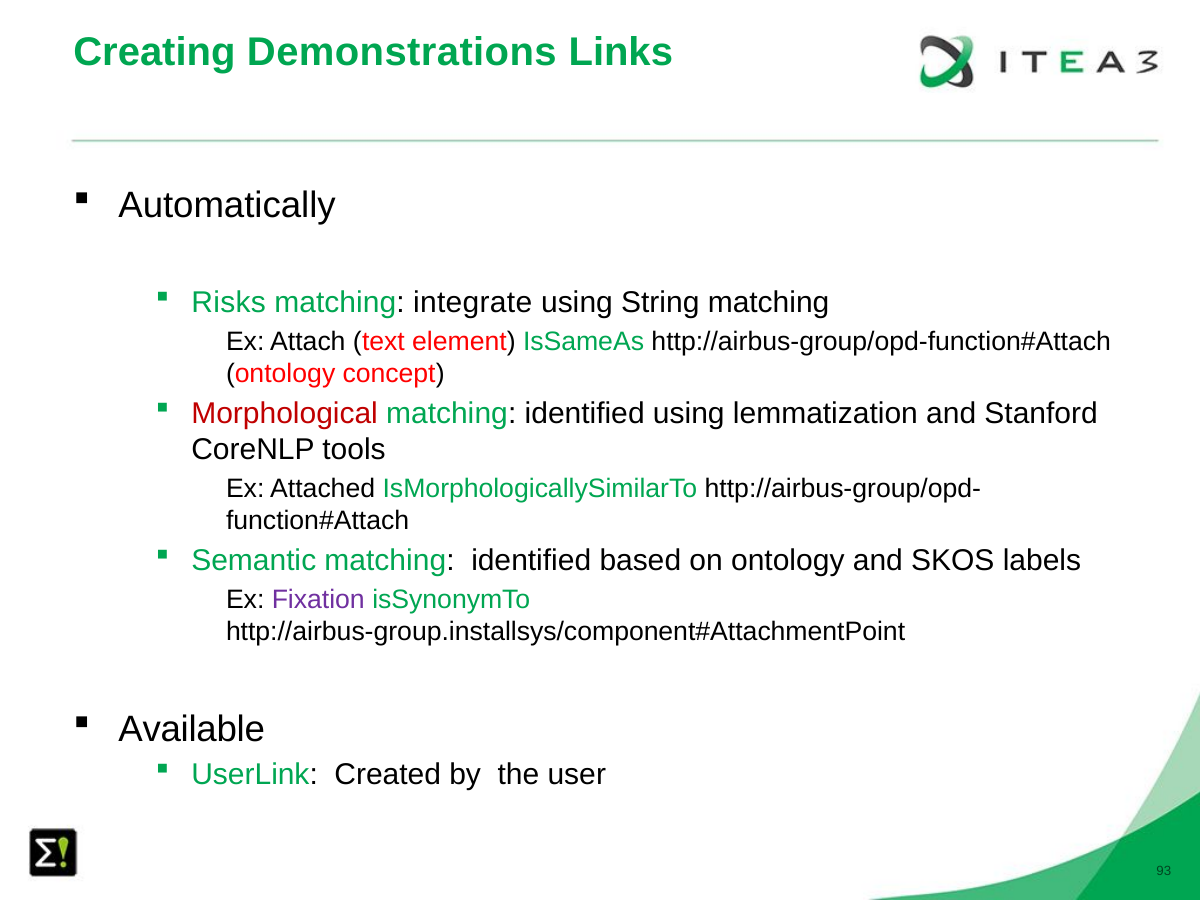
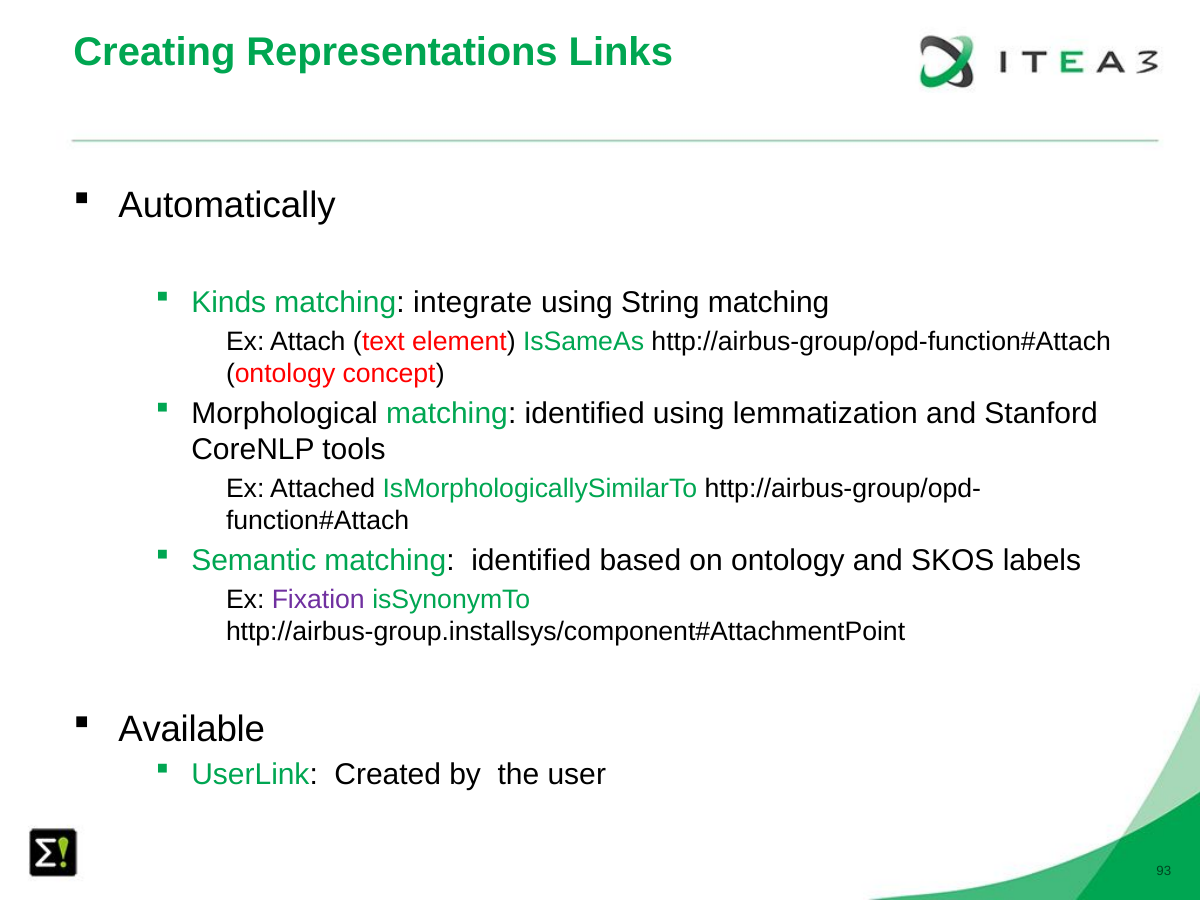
Demonstrations: Demonstrations -> Representations (402, 52)
Risks: Risks -> Kinds (229, 302)
Morphological colour: red -> black (285, 414)
